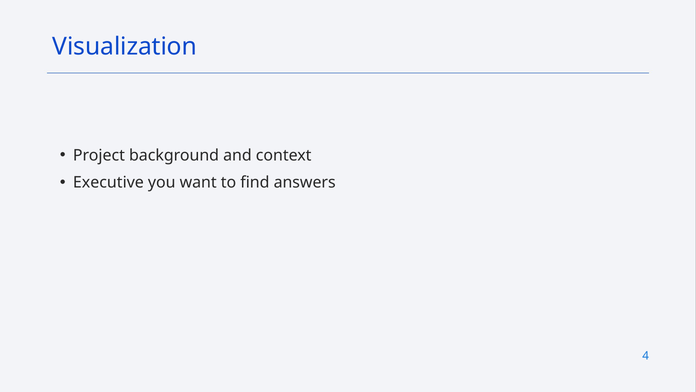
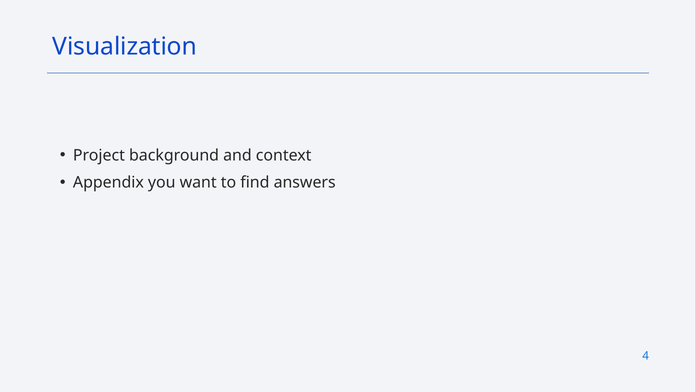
Executive: Executive -> Appendix (108, 182)
